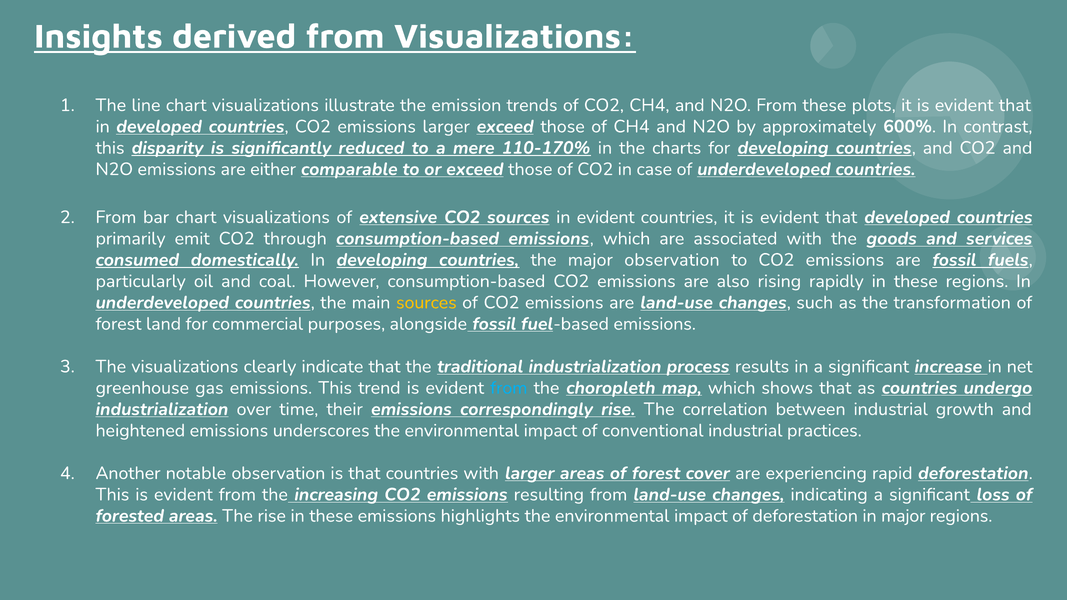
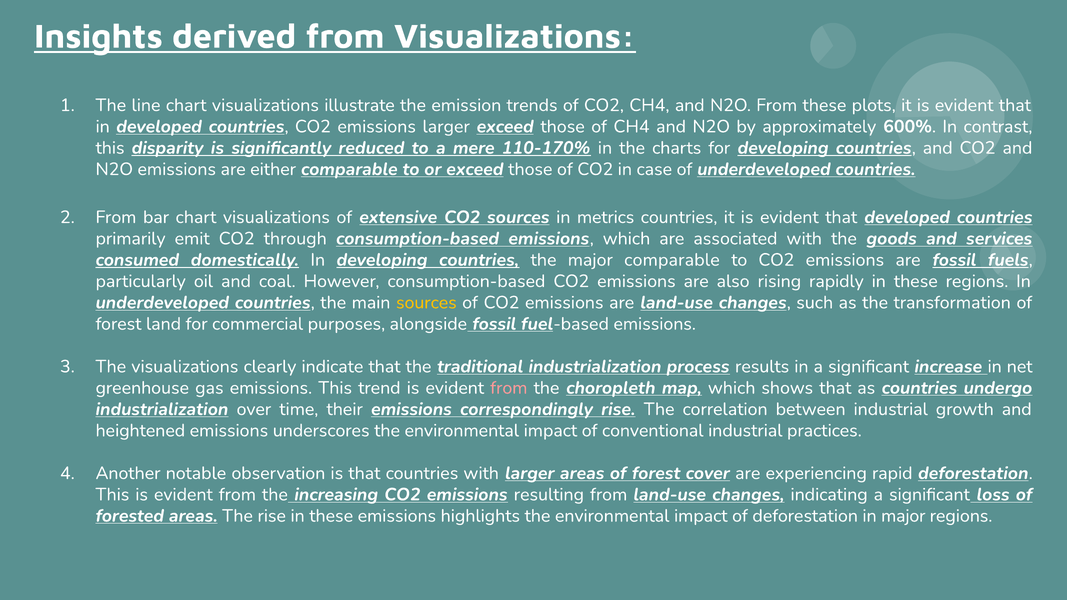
in evident: evident -> metrics (606, 217)
major observation: observation -> comparable (672, 260)
from colour: light blue -> pink (509, 388)
